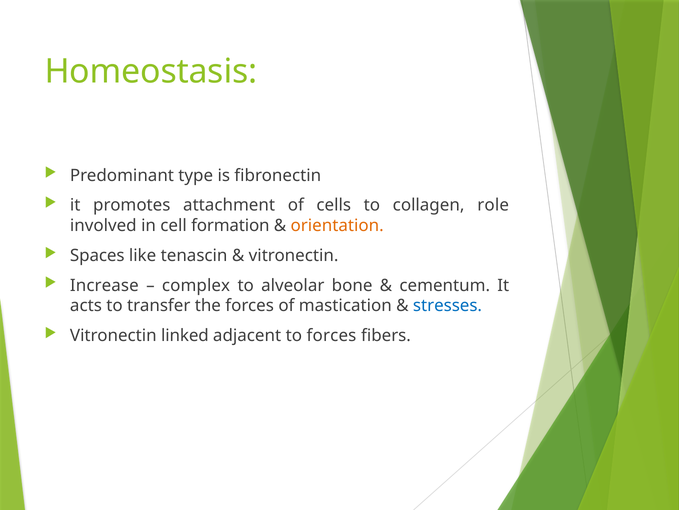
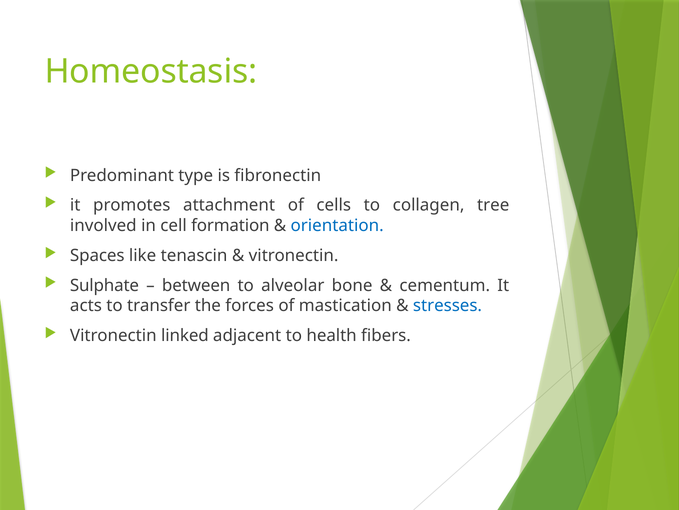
role: role -> tree (493, 205)
orientation colour: orange -> blue (337, 225)
Increase: Increase -> Sulphate (104, 285)
complex: complex -> between (196, 285)
to forces: forces -> health (332, 335)
